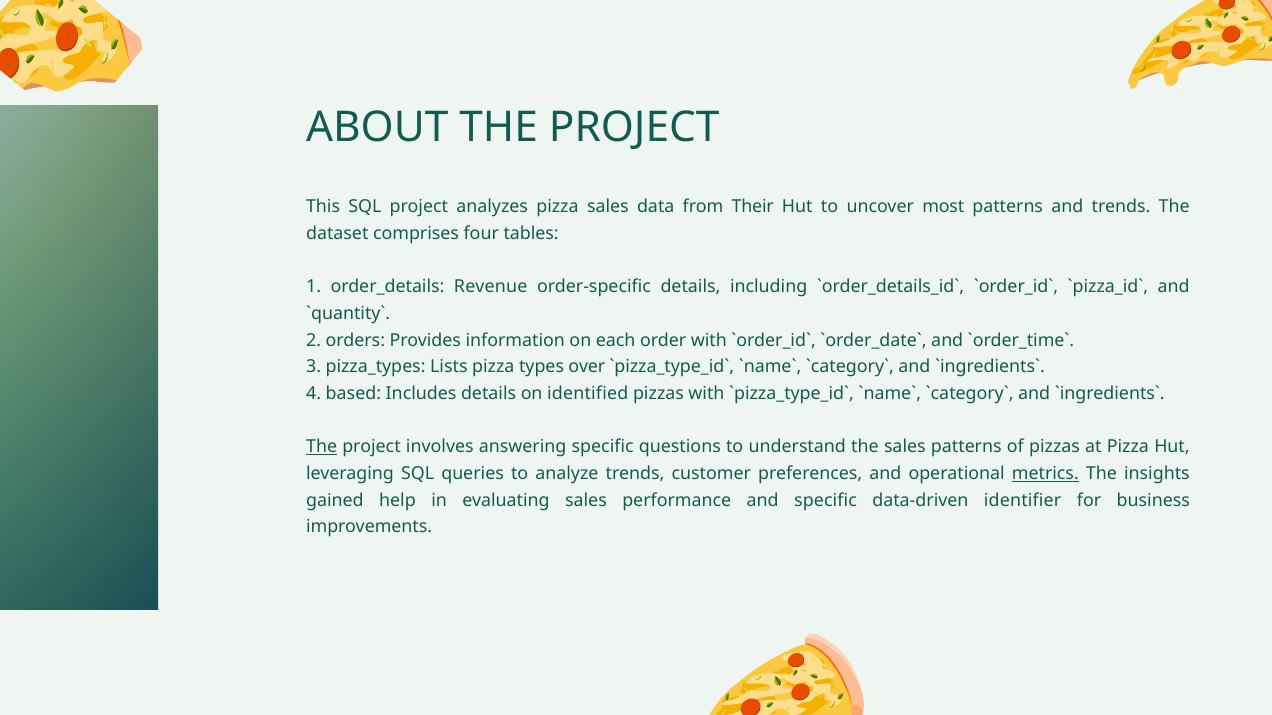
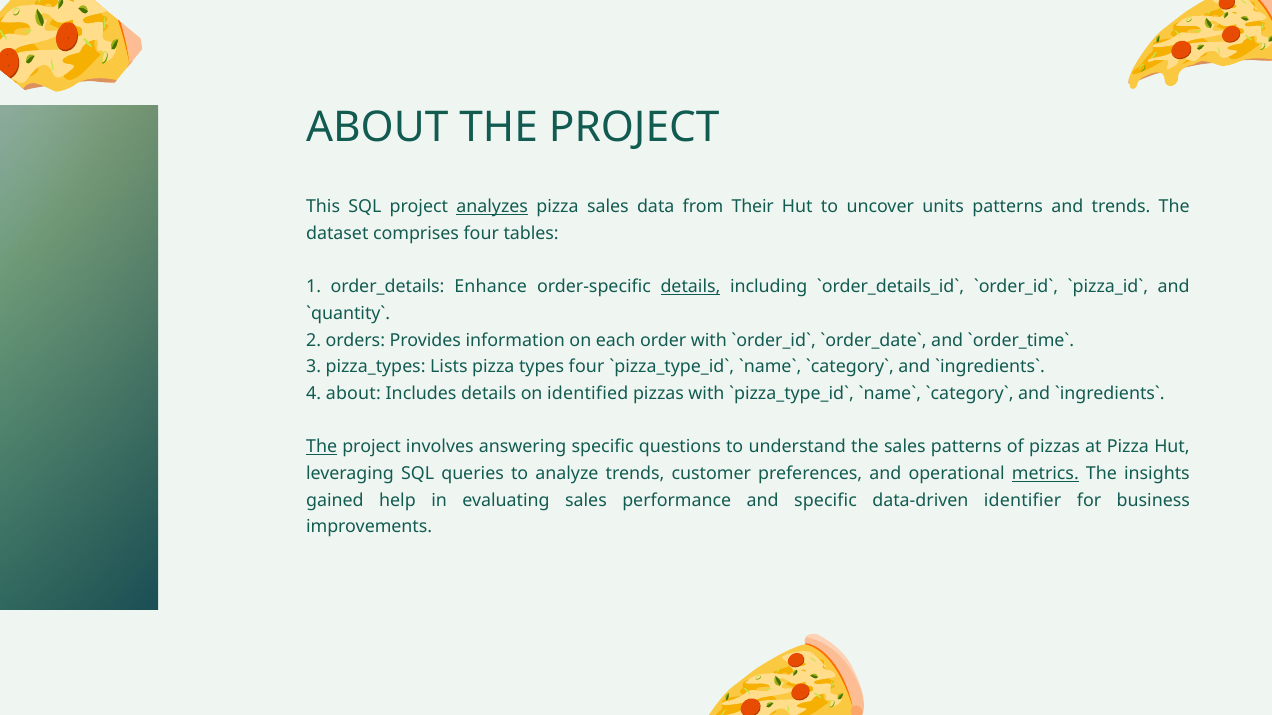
analyzes underline: none -> present (492, 207)
most: most -> units (943, 207)
Revenue: Revenue -> Enhance (491, 287)
details underline: none -> present (690, 287)
types over: over -> four (587, 367)
4 based: based -> about (353, 394)
